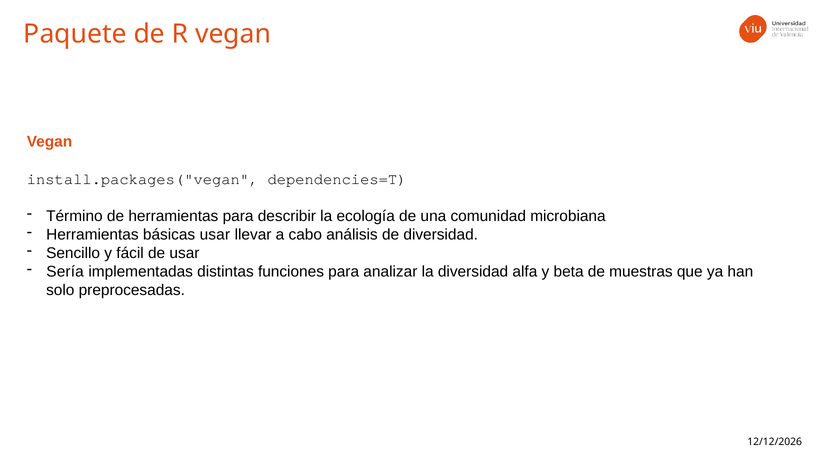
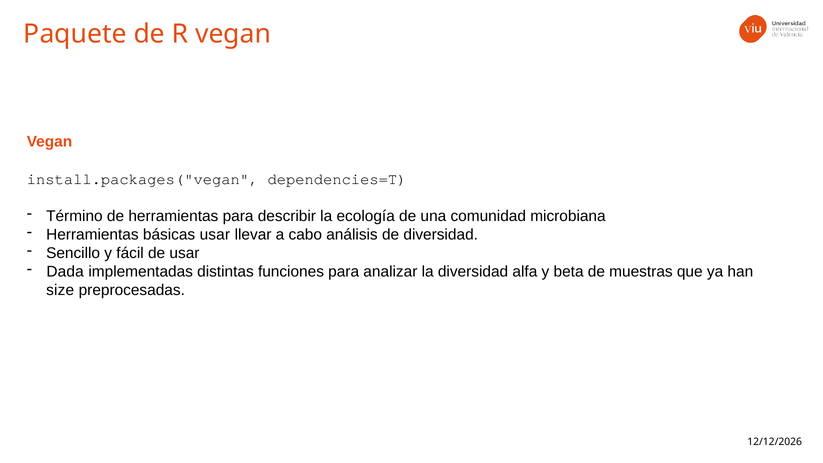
Sería: Sería -> Dada (65, 271)
solo: solo -> size (60, 290)
